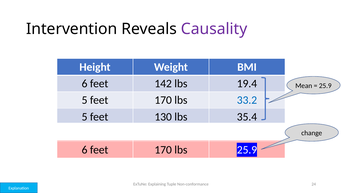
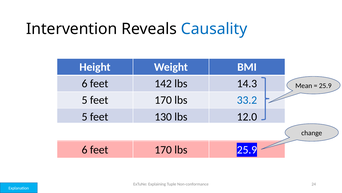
Causality colour: purple -> blue (214, 29)
19.4: 19.4 -> 14.3 (247, 83)
35.4: 35.4 -> 12.0 (247, 116)
